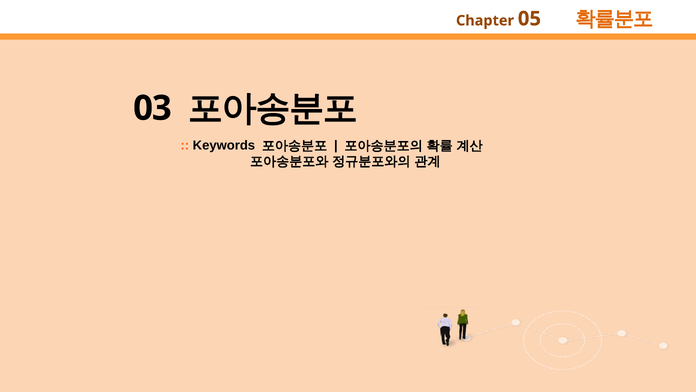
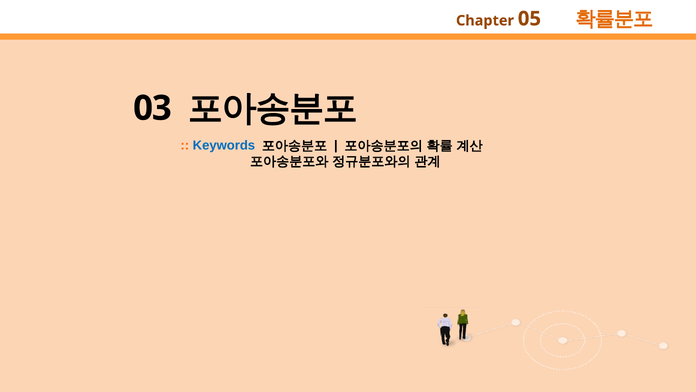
Keywords colour: black -> blue (224, 145)
